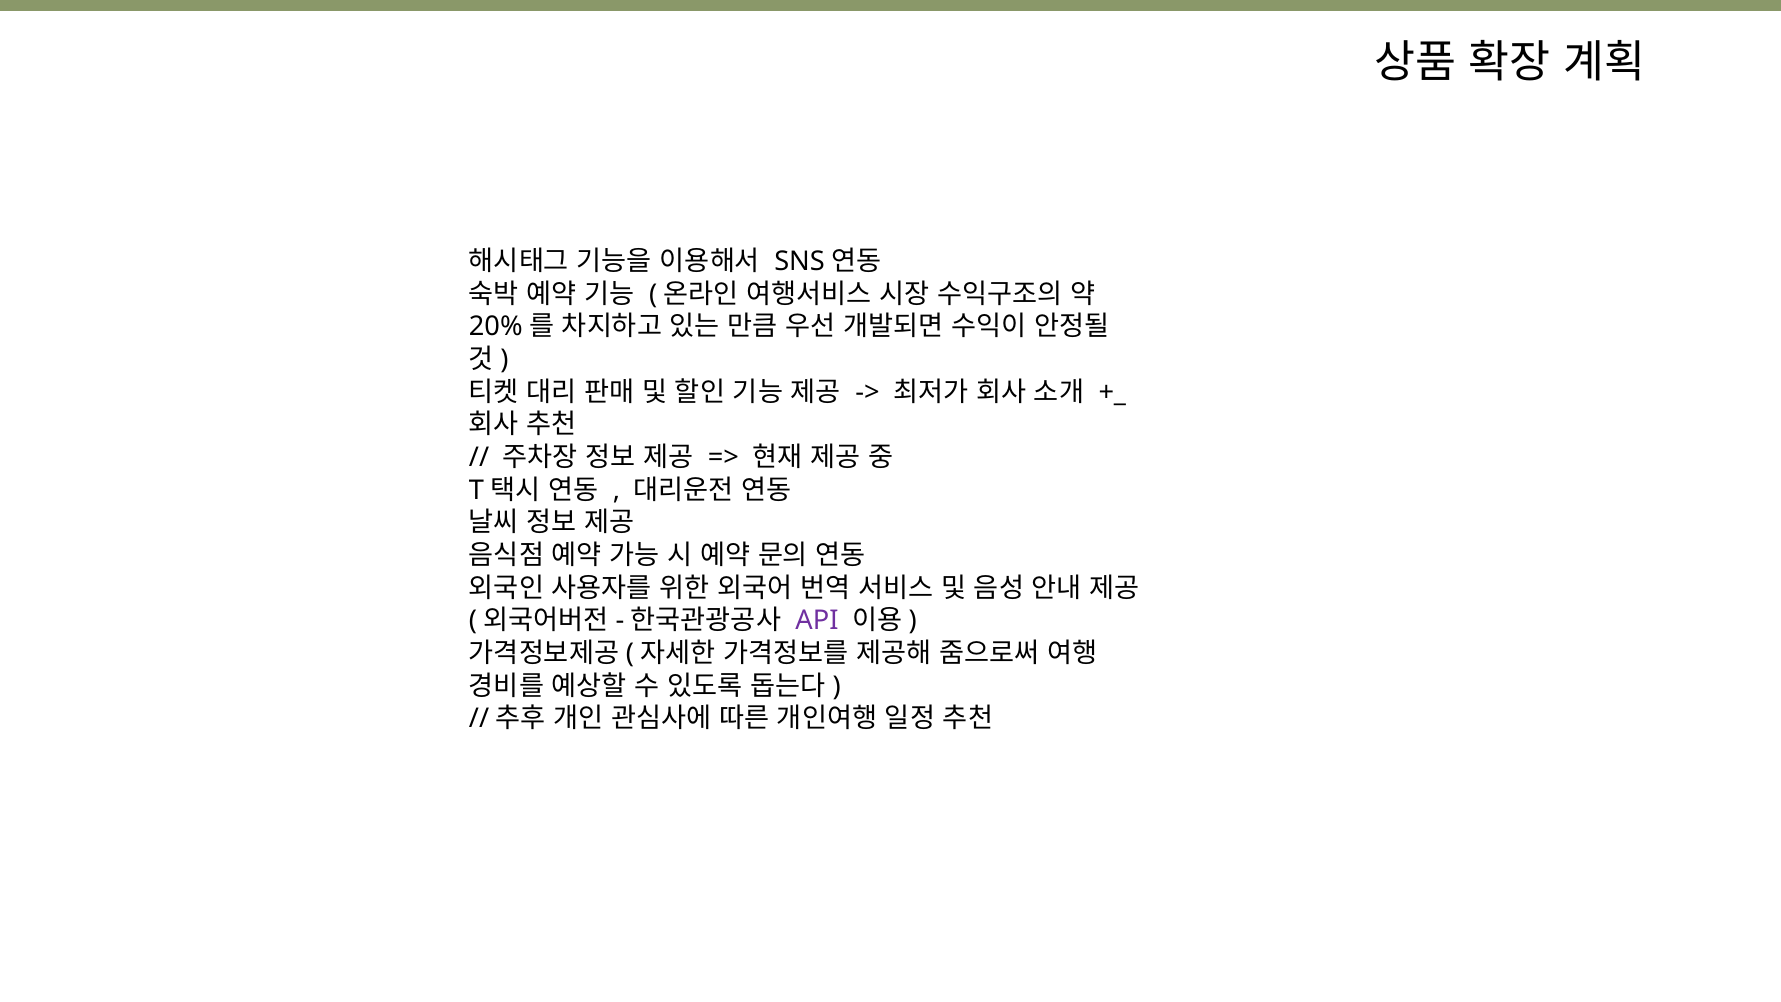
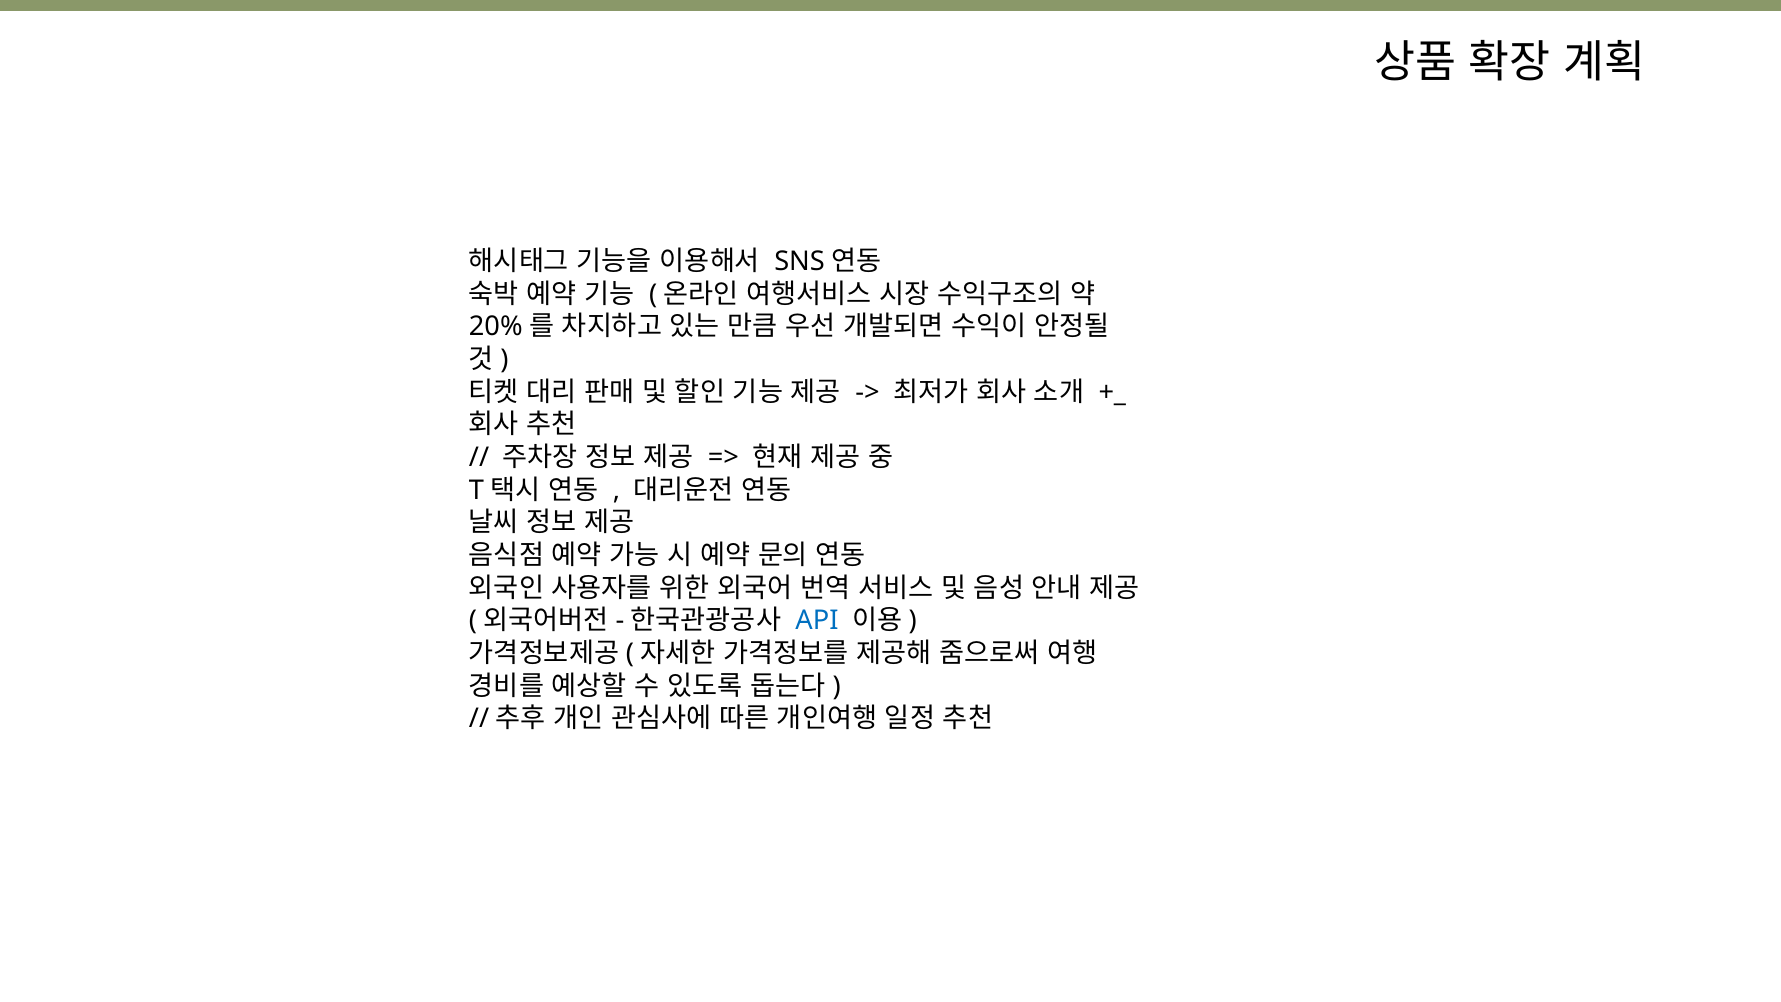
API colour: purple -> blue (817, 621)
